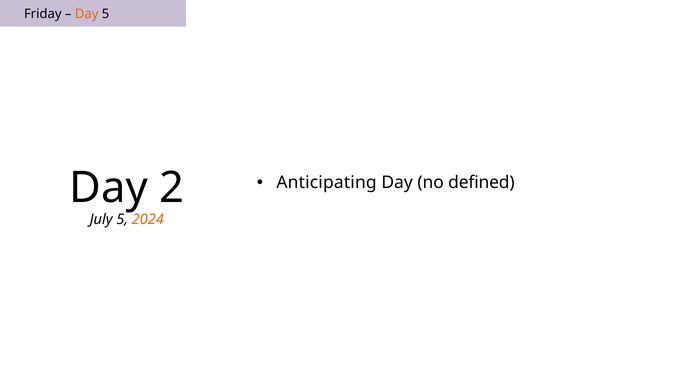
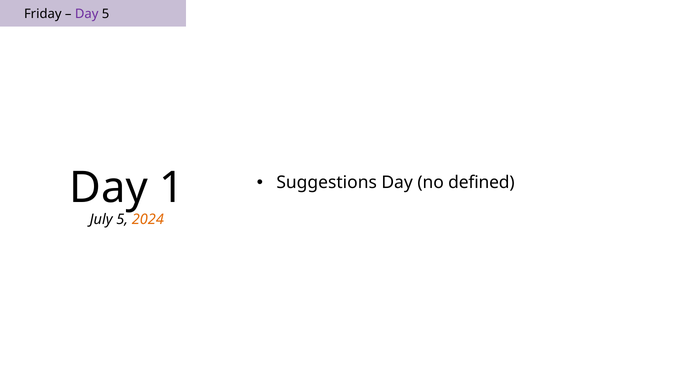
Day colour: orange -> purple (87, 14)
Anticipating: Anticipating -> Suggestions (327, 183)
2: 2 -> 1 (172, 188)
